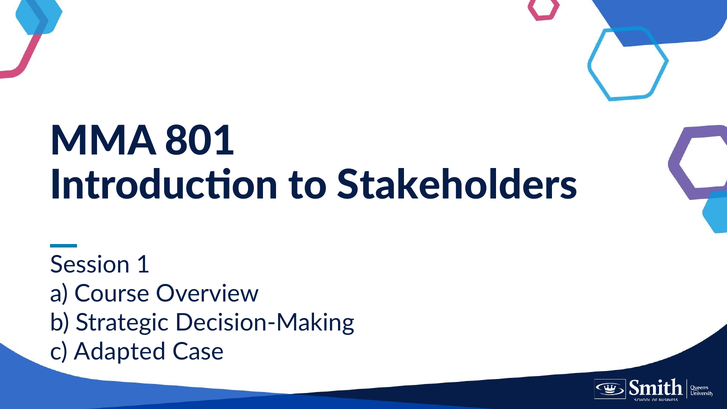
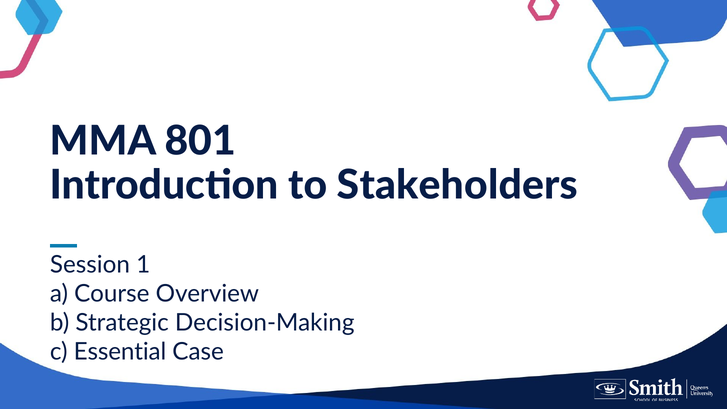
Adapted: Adapted -> Essential (120, 352)
